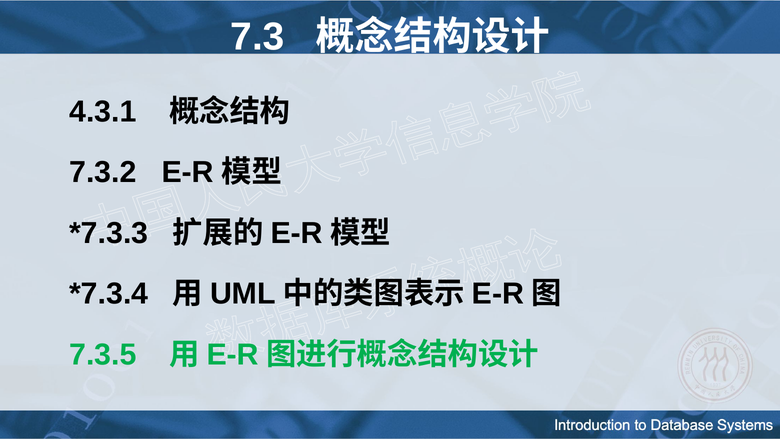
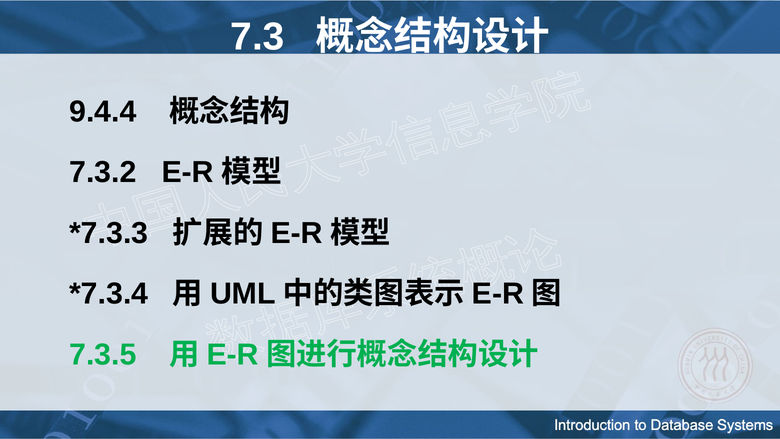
4.3.1: 4.3.1 -> 9.4.4 (103, 112)
